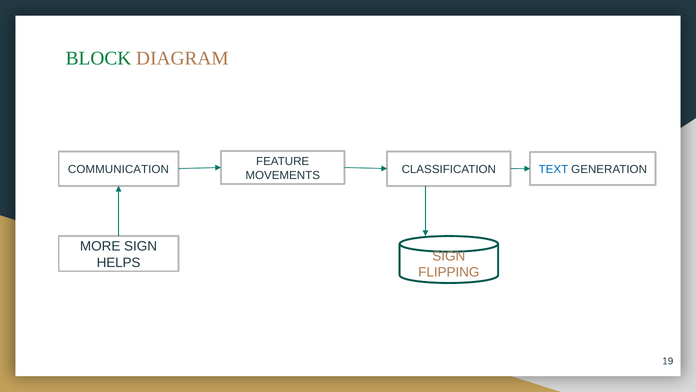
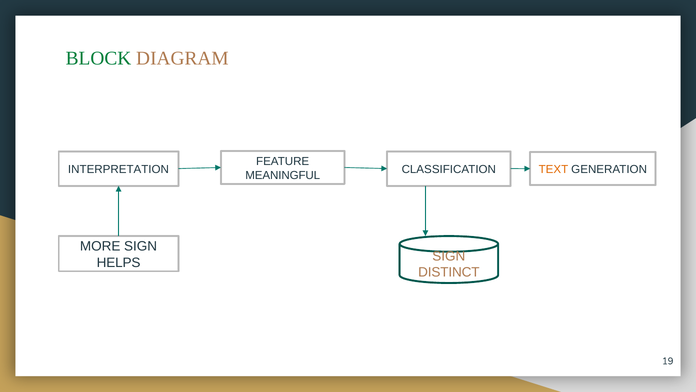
COMMUNICATION: COMMUNICATION -> INTERPRETATION (118, 169)
TEXT colour: blue -> orange (553, 169)
MOVEMENTS: MOVEMENTS -> MEANINGFUL (283, 175)
FLIPPING: FLIPPING -> DISTINCT (449, 272)
